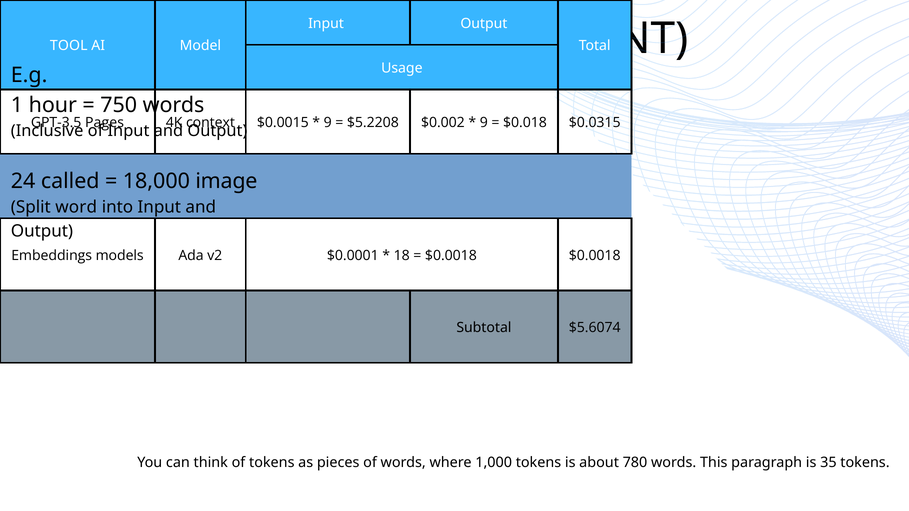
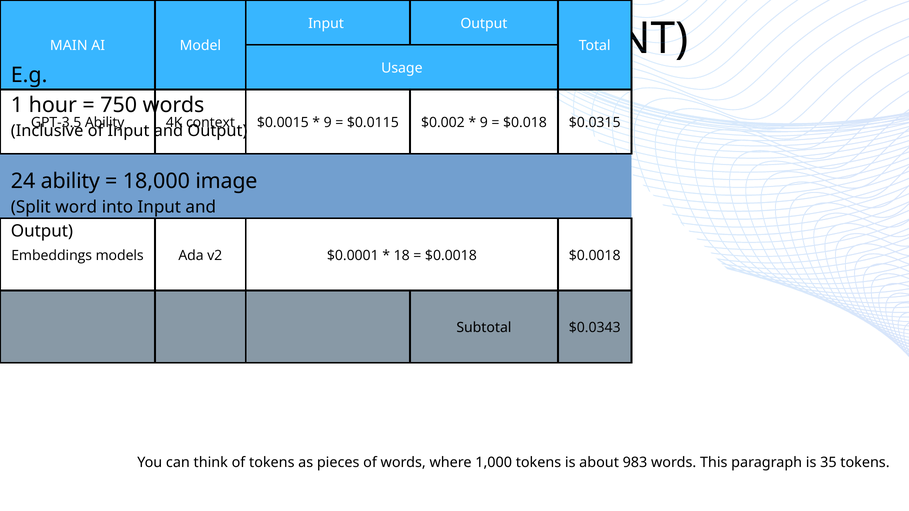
TOOL: TOOL -> MAIN (69, 46)
Pages: Pages -> Ability (105, 123)
$5.2208: $5.2208 -> $0.0115 (373, 123)
24 called: called -> ability (70, 181)
$5.6074: $5.6074 -> $0.0343 (595, 328)
780: 780 -> 983 (635, 463)
